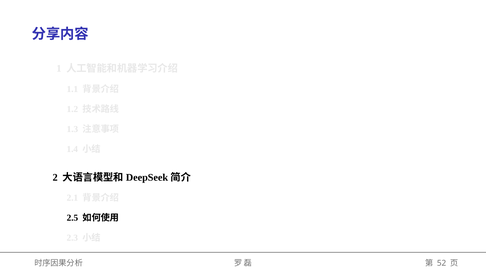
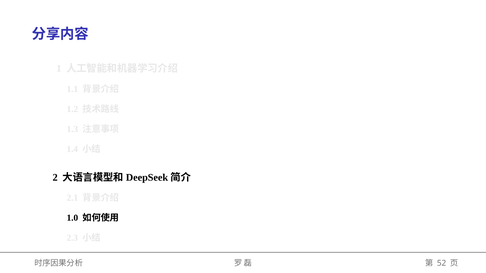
2.5: 2.5 -> 1.0 (72, 218)
